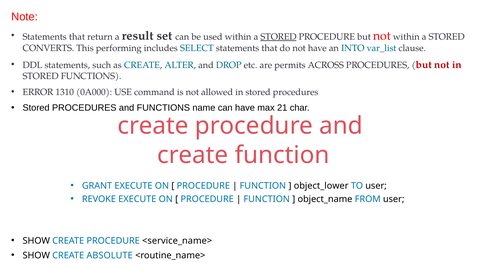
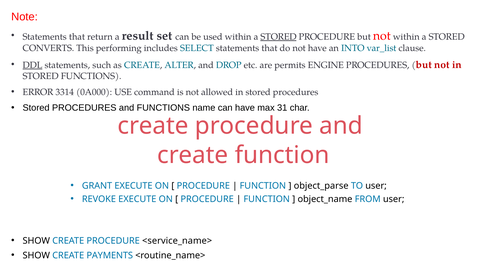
DDL underline: none -> present (32, 65)
ACROSS: ACROSS -> ENGINE (326, 65)
1310: 1310 -> 3314 (65, 92)
21: 21 -> 31 (282, 108)
object_lower: object_lower -> object_parse (321, 186)
ABSOLUTE: ABSOLUTE -> PAYMENTS (110, 255)
